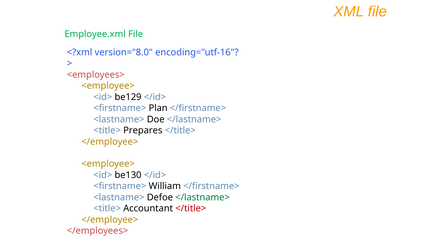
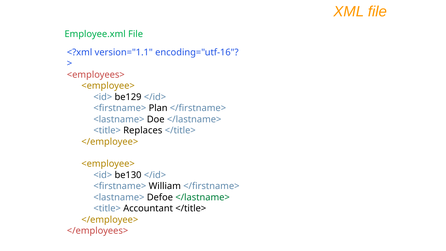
version="8.0: version="8.0 -> version="1.1 (124, 52)
Prepares: Prepares -> Replaces (143, 130)
</title> colour: red -> black (191, 208)
